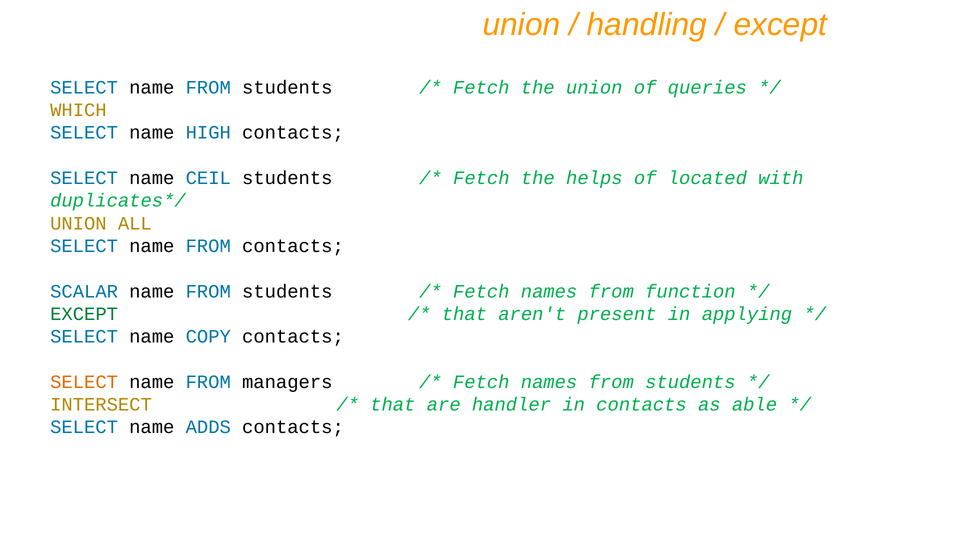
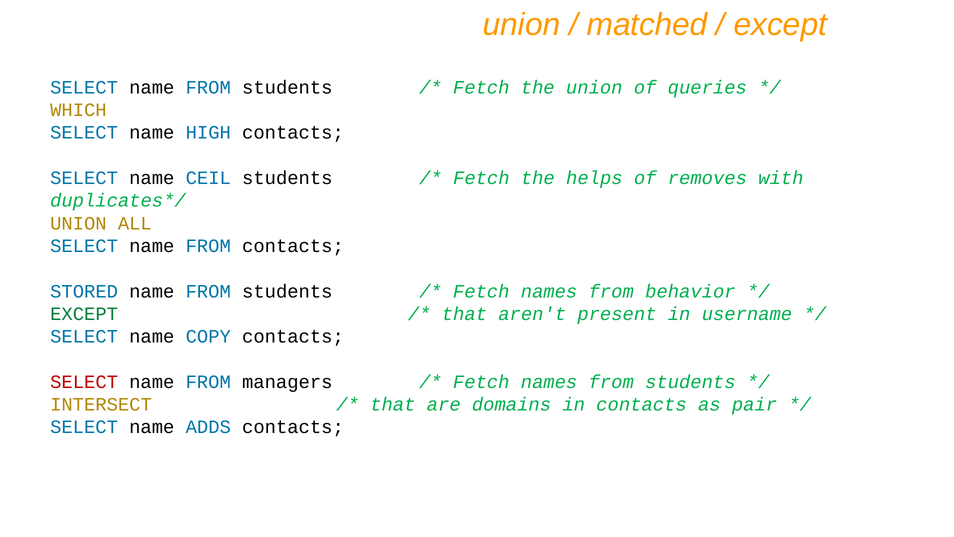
handling: handling -> matched (647, 25)
located: located -> removes (707, 178)
SCALAR: SCALAR -> STORED (84, 291)
function: function -> behavior (690, 291)
applying: applying -> username (747, 314)
SELECT colour: orange -> red (84, 382)
handler: handler -> domains (511, 404)
able: able -> pair (755, 404)
